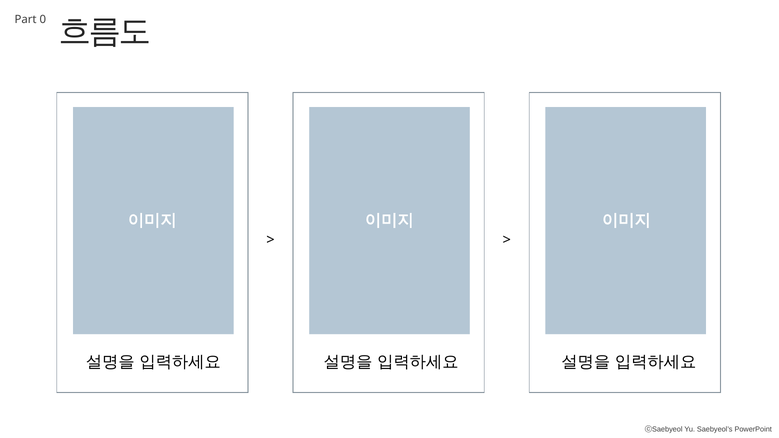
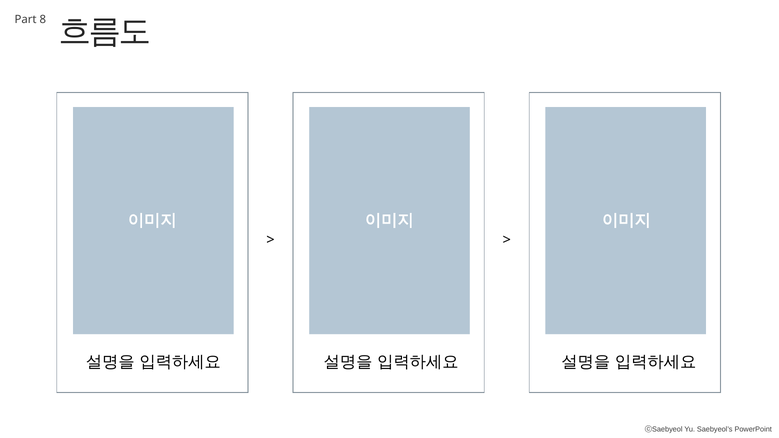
0: 0 -> 8 (43, 20)
